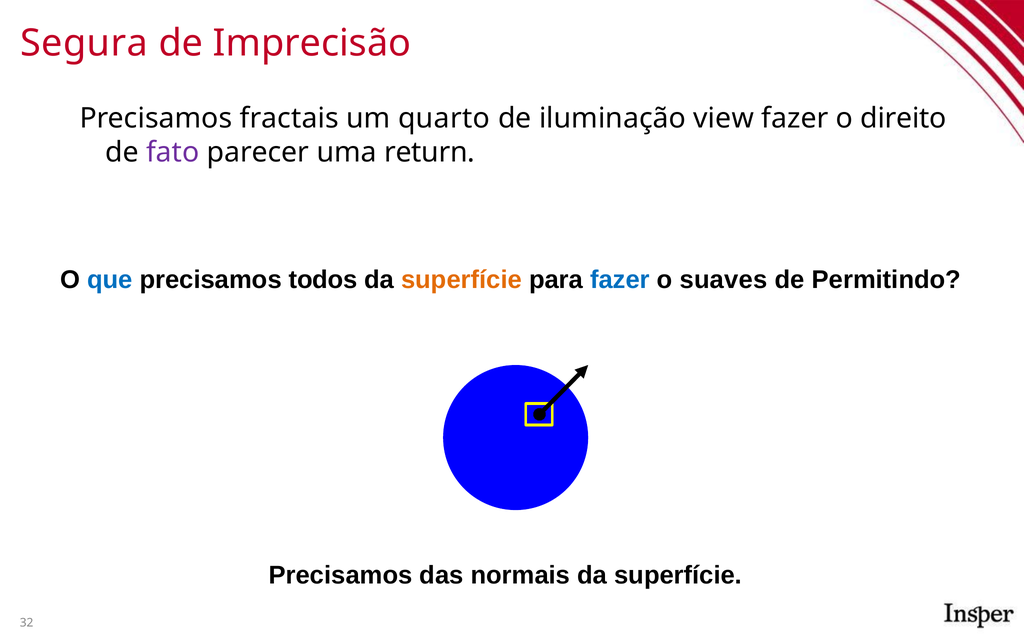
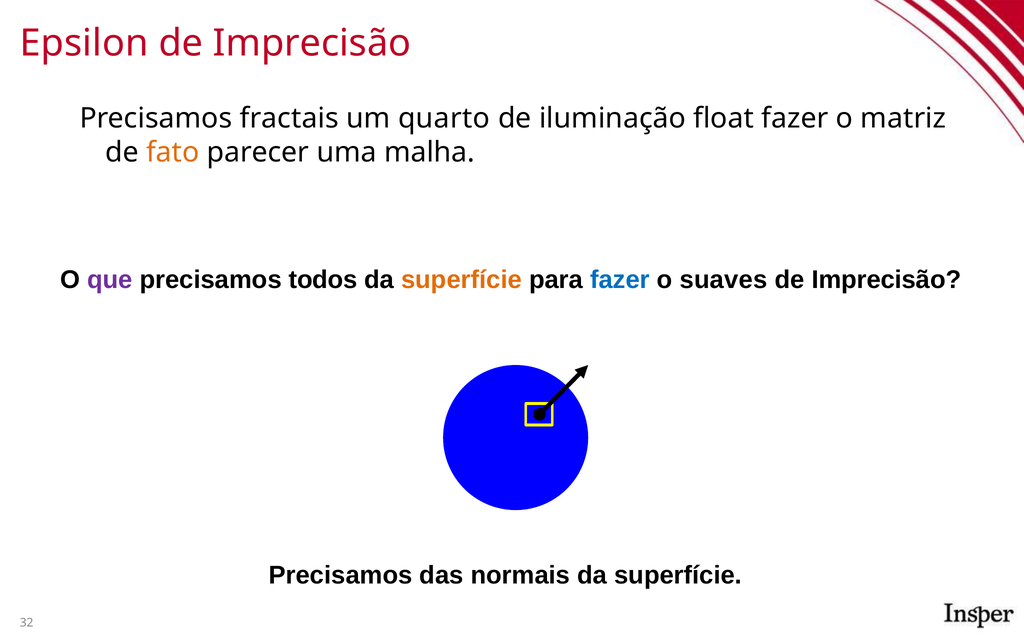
Segura: Segura -> Epsilon (84, 43)
view: view -> float (724, 118)
direito: direito -> matriz (903, 118)
fato colour: purple -> orange (173, 152)
return: return -> malha (429, 152)
que colour: blue -> purple (110, 280)
Permitindo: Permitindo -> Imprecisão (887, 280)
